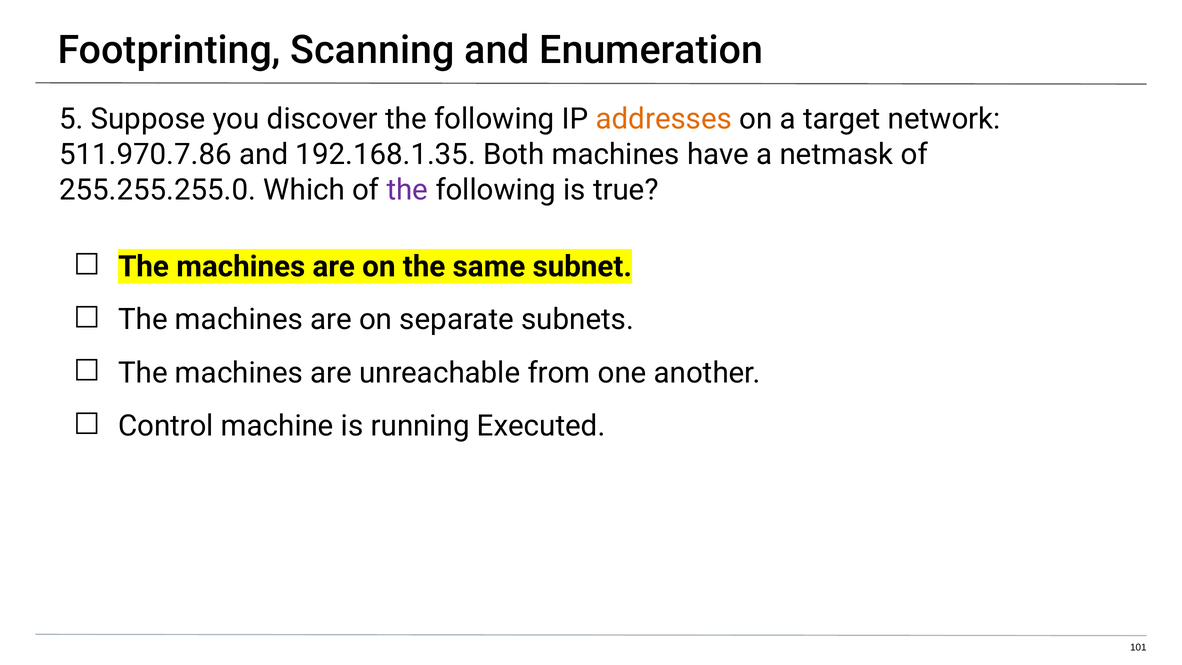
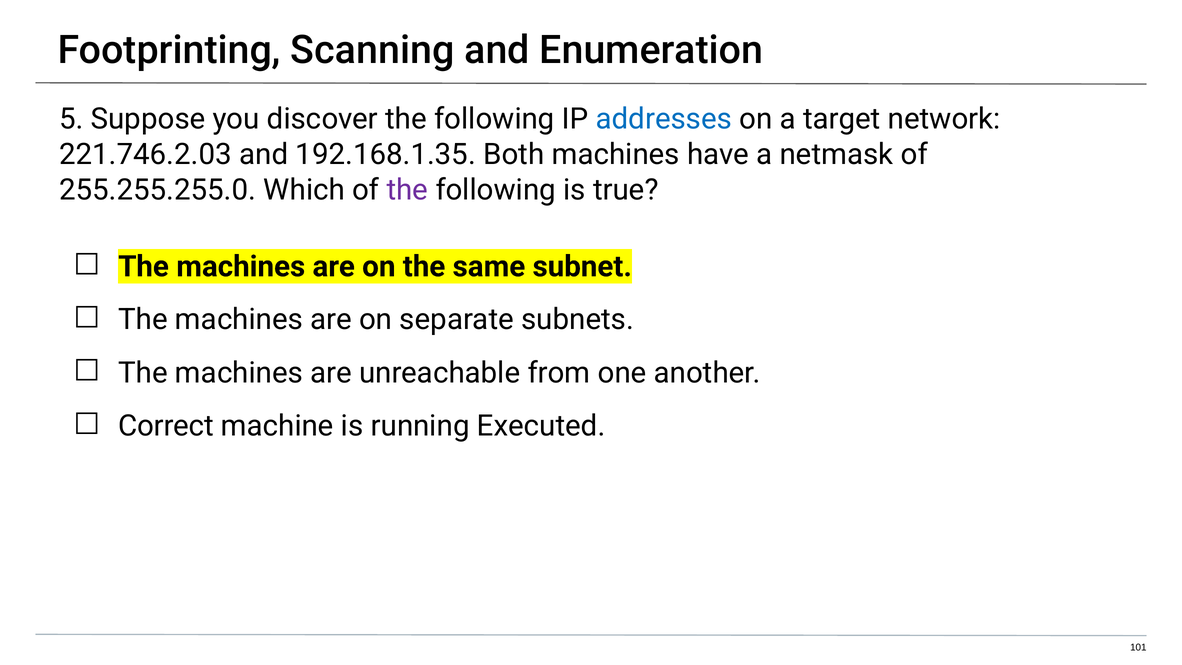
addresses colour: orange -> blue (664, 119)
511.970.7.86: 511.970.7.86 -> 221.746.2.03 (145, 154)
Control: Control -> Correct (166, 426)
